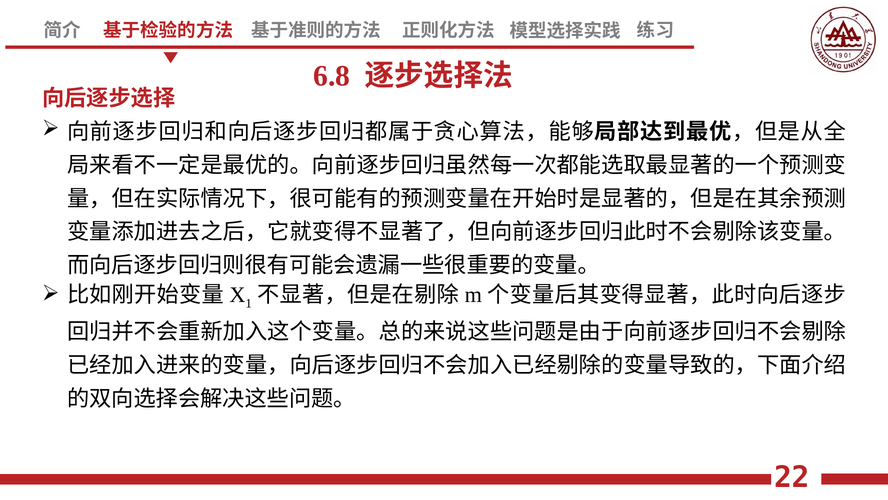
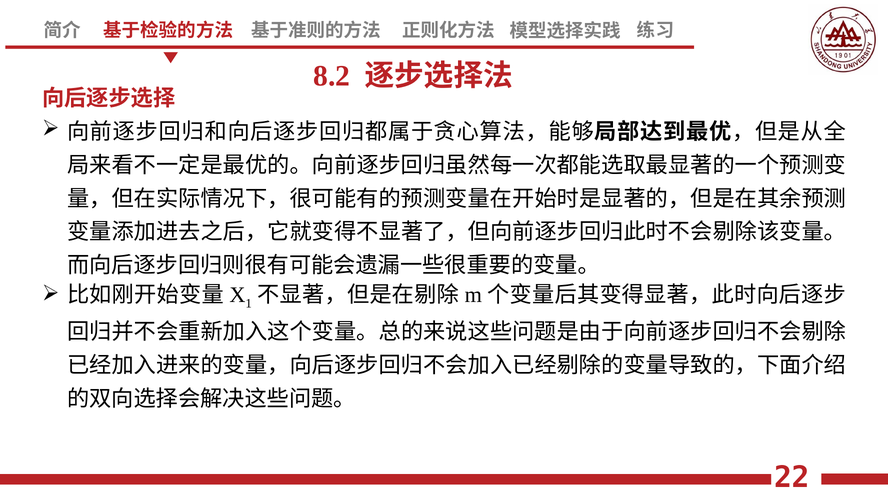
6.8: 6.8 -> 8.2 (332, 76)
